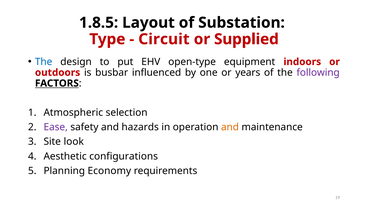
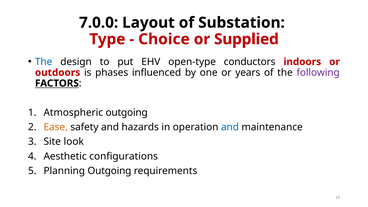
1.8.5: 1.8.5 -> 7.0.0 (99, 23)
Circuit: Circuit -> Choice (164, 39)
equipment: equipment -> conductors (250, 62)
busbar: busbar -> phases (112, 73)
Atmospheric selection: selection -> outgoing (127, 113)
Ease colour: purple -> orange (56, 127)
and colour: orange -> blue (230, 127)
Planning Economy: Economy -> Outgoing (109, 171)
